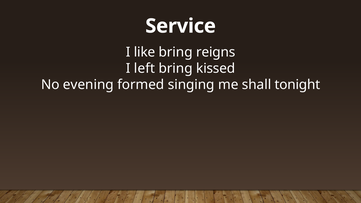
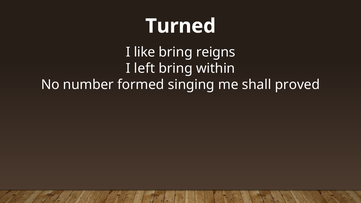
Service: Service -> Turned (181, 26)
kissed: kissed -> within (216, 68)
evening: evening -> number (88, 85)
tonight: tonight -> proved (297, 85)
